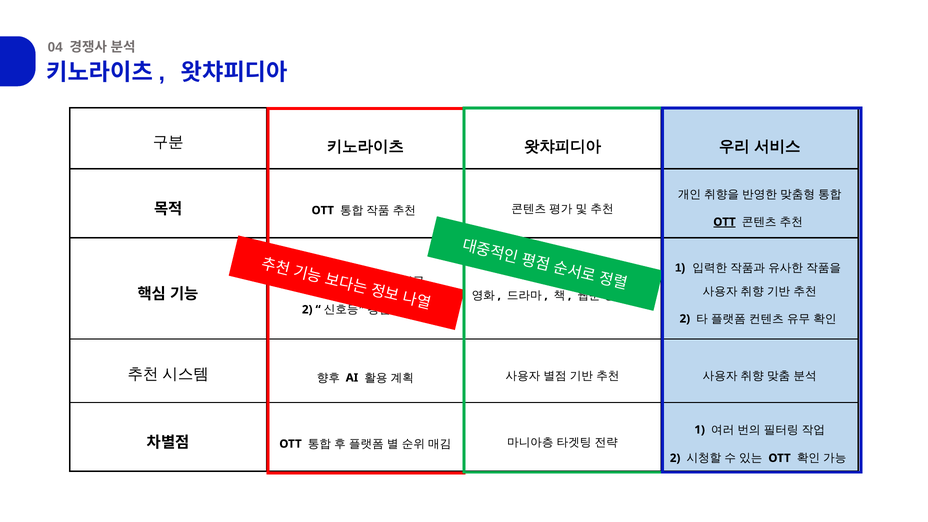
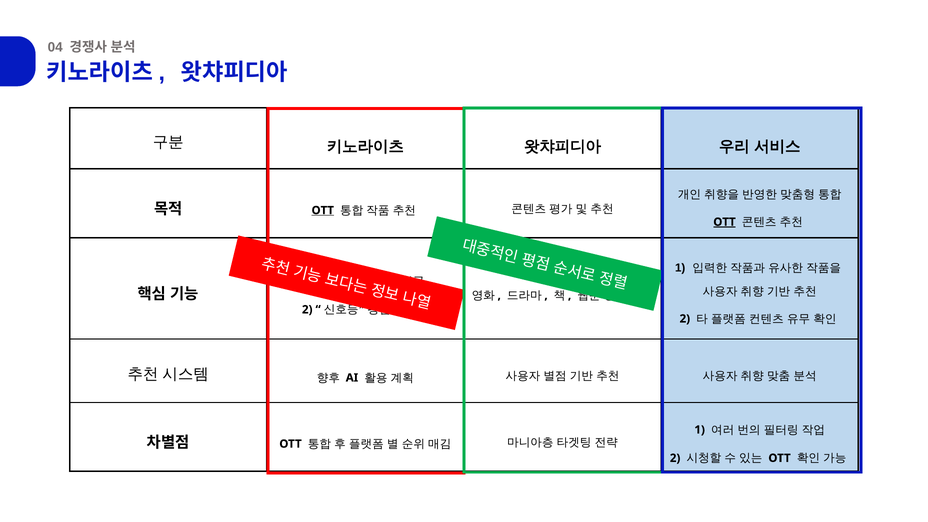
OTT underline: none -> present (323, 210)
